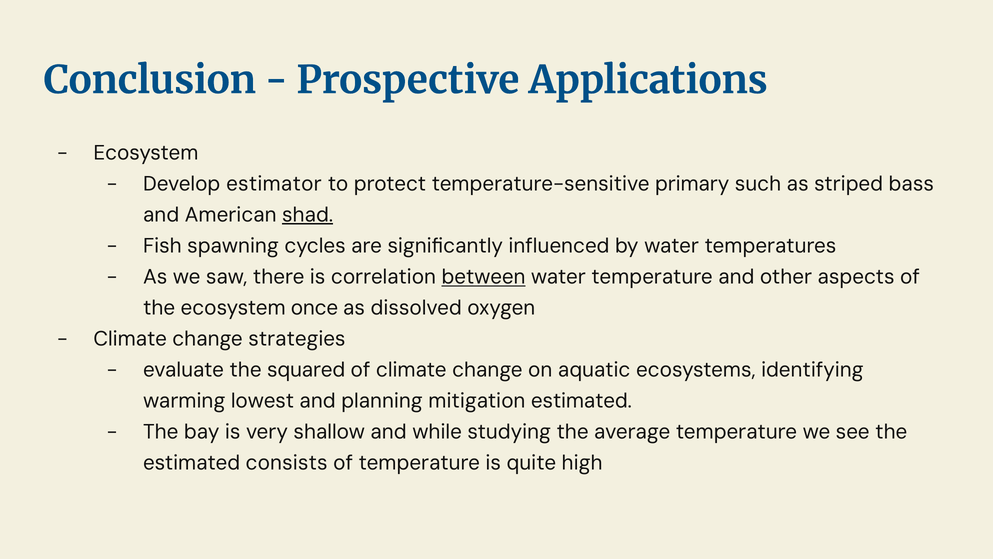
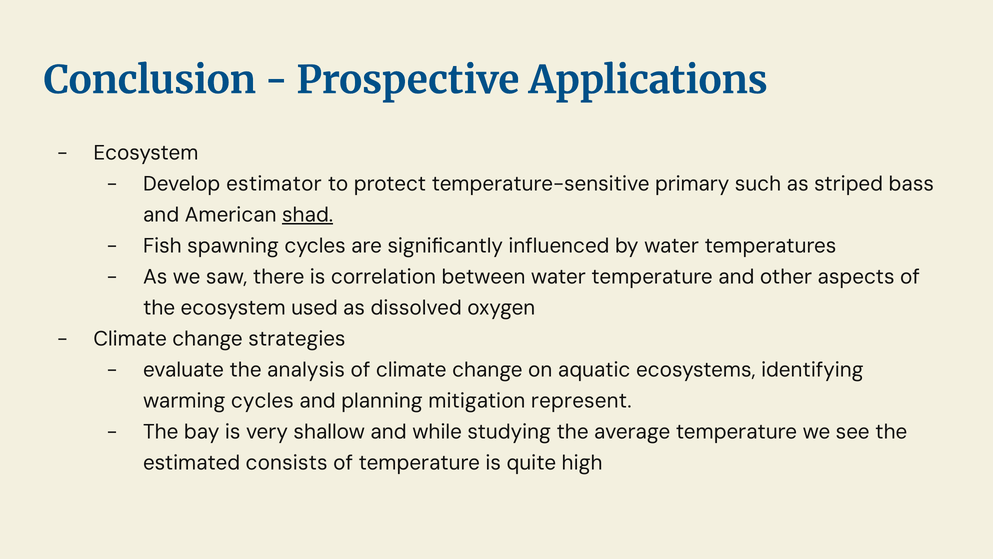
between underline: present -> none (484, 277)
once: once -> used (314, 308)
squared: squared -> analysis (306, 370)
warming lowest: lowest -> cycles (262, 401)
mitigation estimated: estimated -> represent (581, 401)
